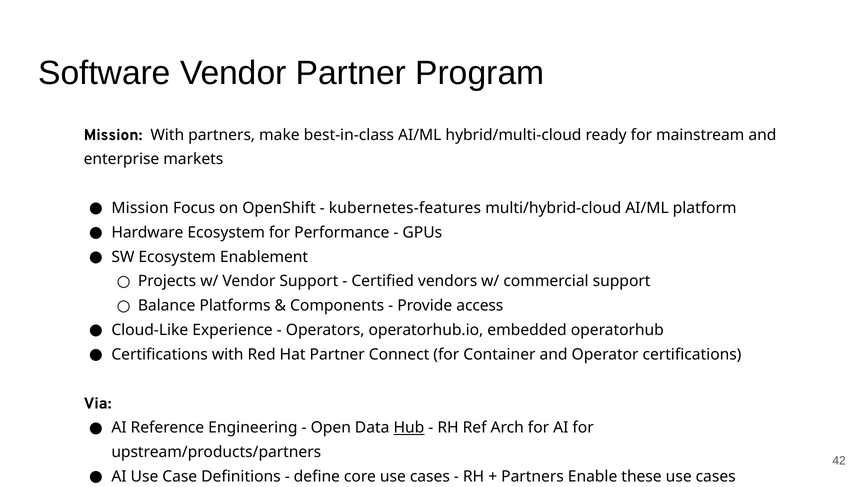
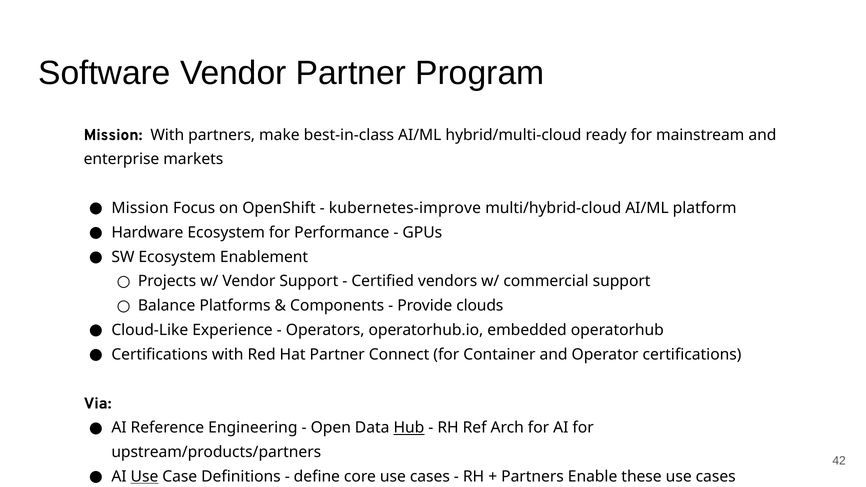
kubernetes-features: kubernetes-features -> kubernetes-improve (405, 208)
access: access -> clouds (480, 306)
Use underline: none -> present (144, 477)
